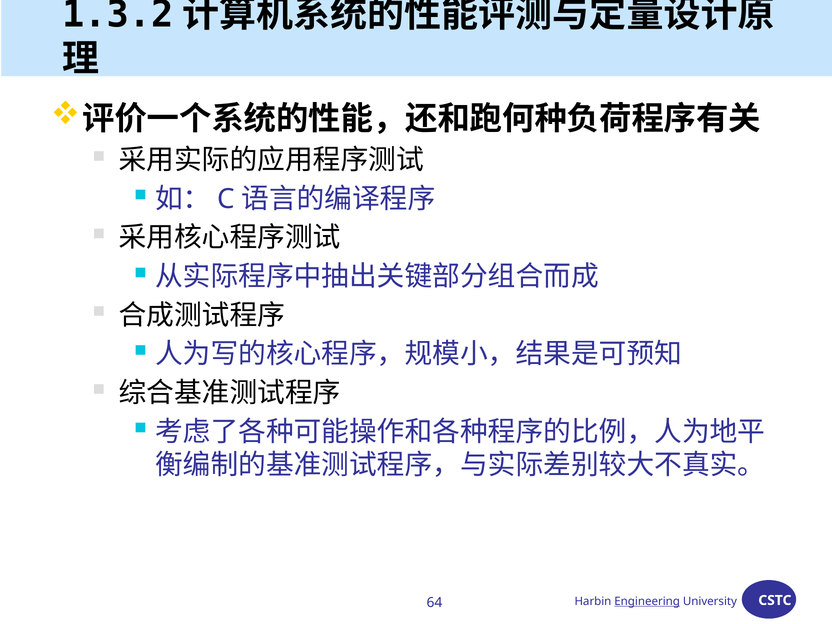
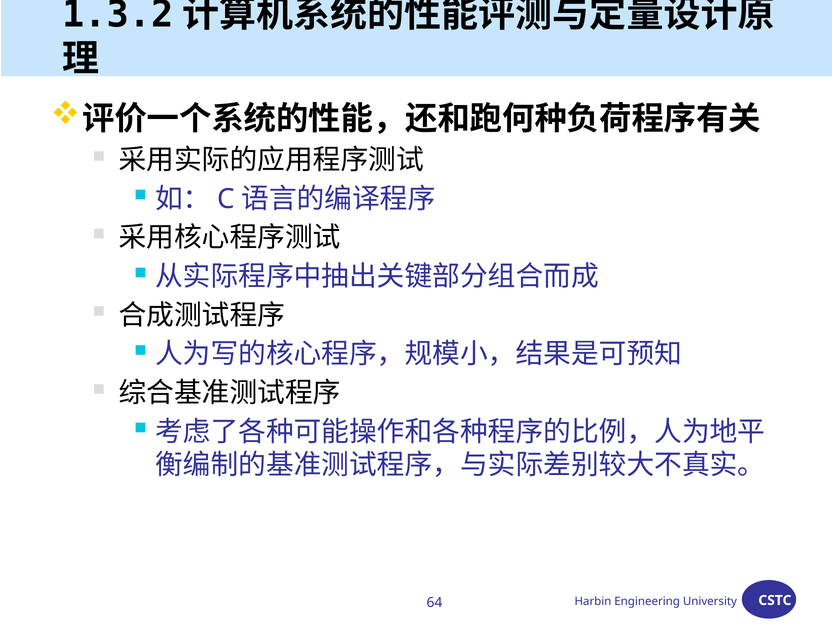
Engineering underline: present -> none (647, 601)
